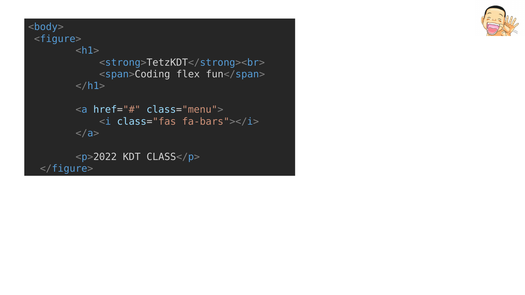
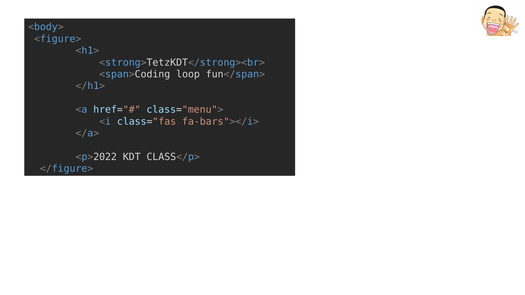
flex: flex -> loop (188, 74)
